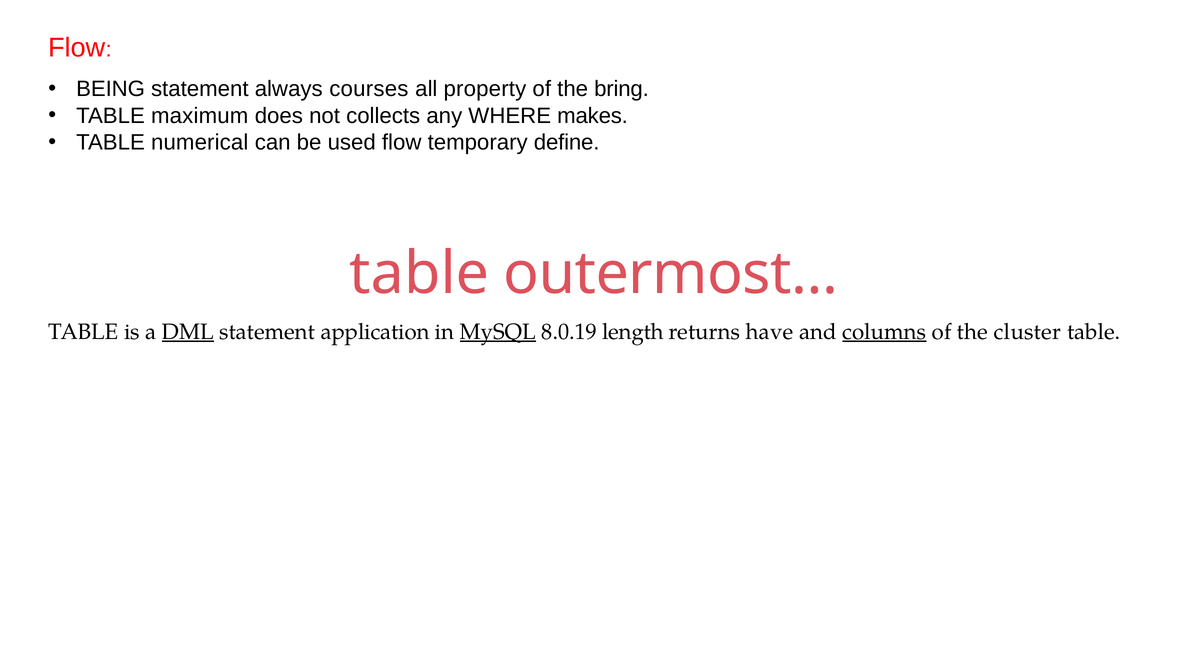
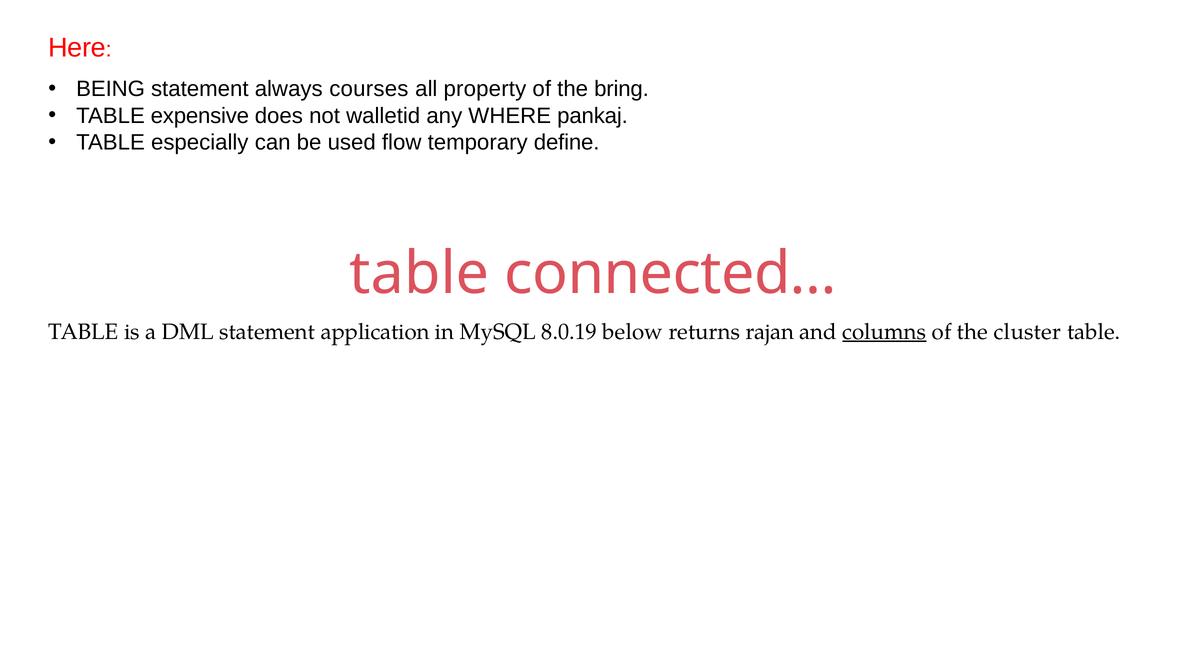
Flow: Flow -> Here (77, 48)
maximum: maximum -> expensive (200, 116)
collects: collects -> walletid (383, 116)
makes: makes -> pankaj (593, 116)
numerical: numerical -> especially (200, 142)
outermost…: outermost… -> connected… (671, 274)
DML underline: present -> none (188, 332)
MySQL underline: present -> none (498, 332)
length: length -> below (633, 332)
have: have -> rajan (770, 332)
